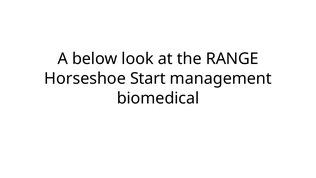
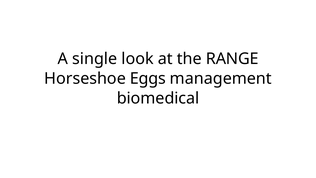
below: below -> single (95, 59)
Start: Start -> Eggs (148, 78)
